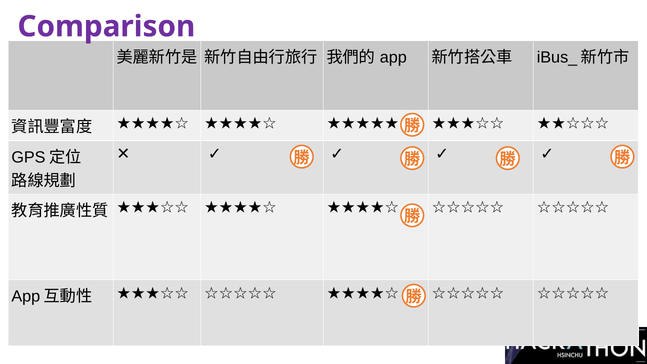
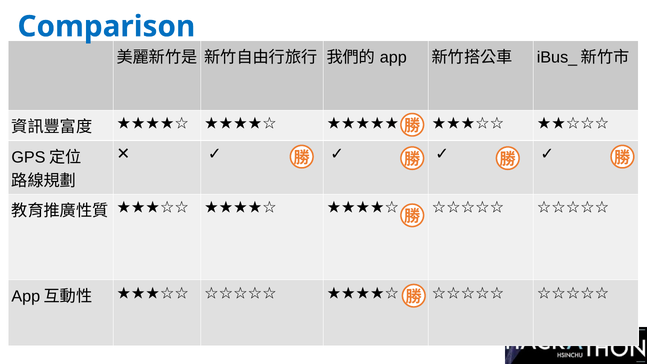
Comparison colour: purple -> blue (106, 27)
